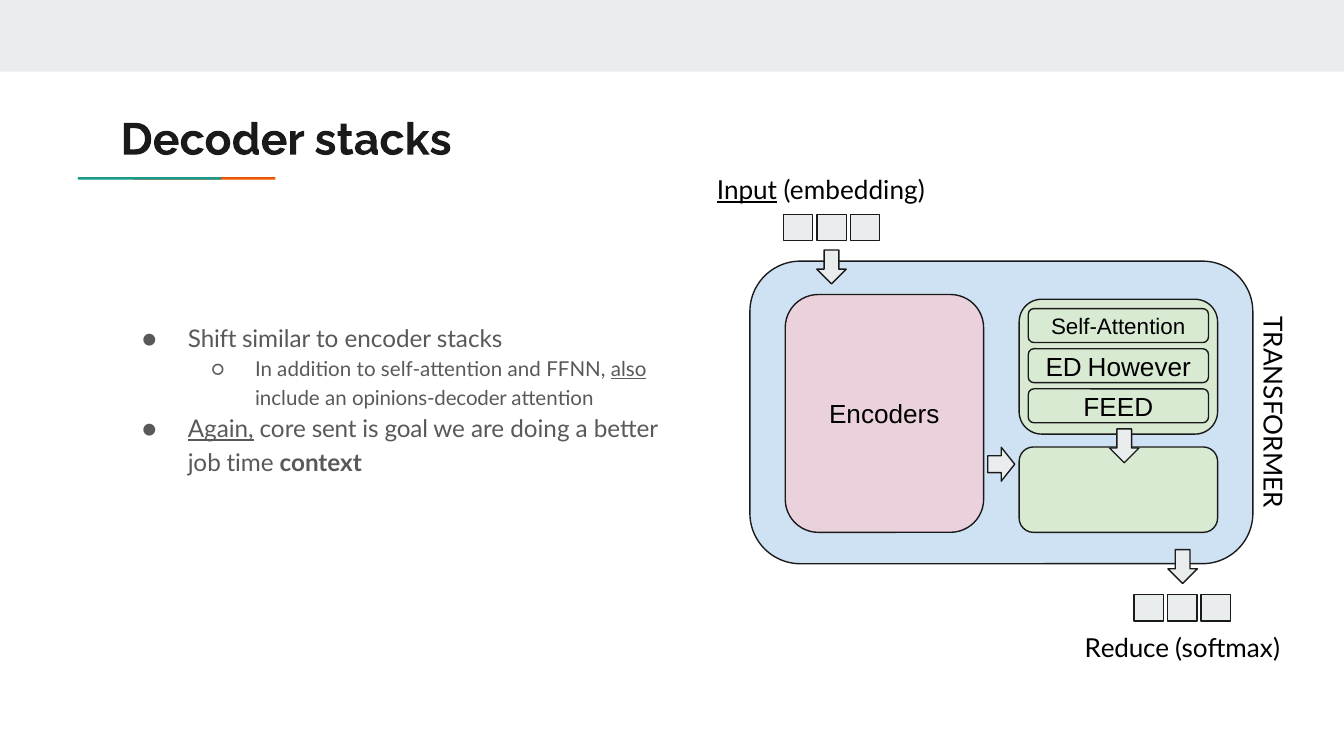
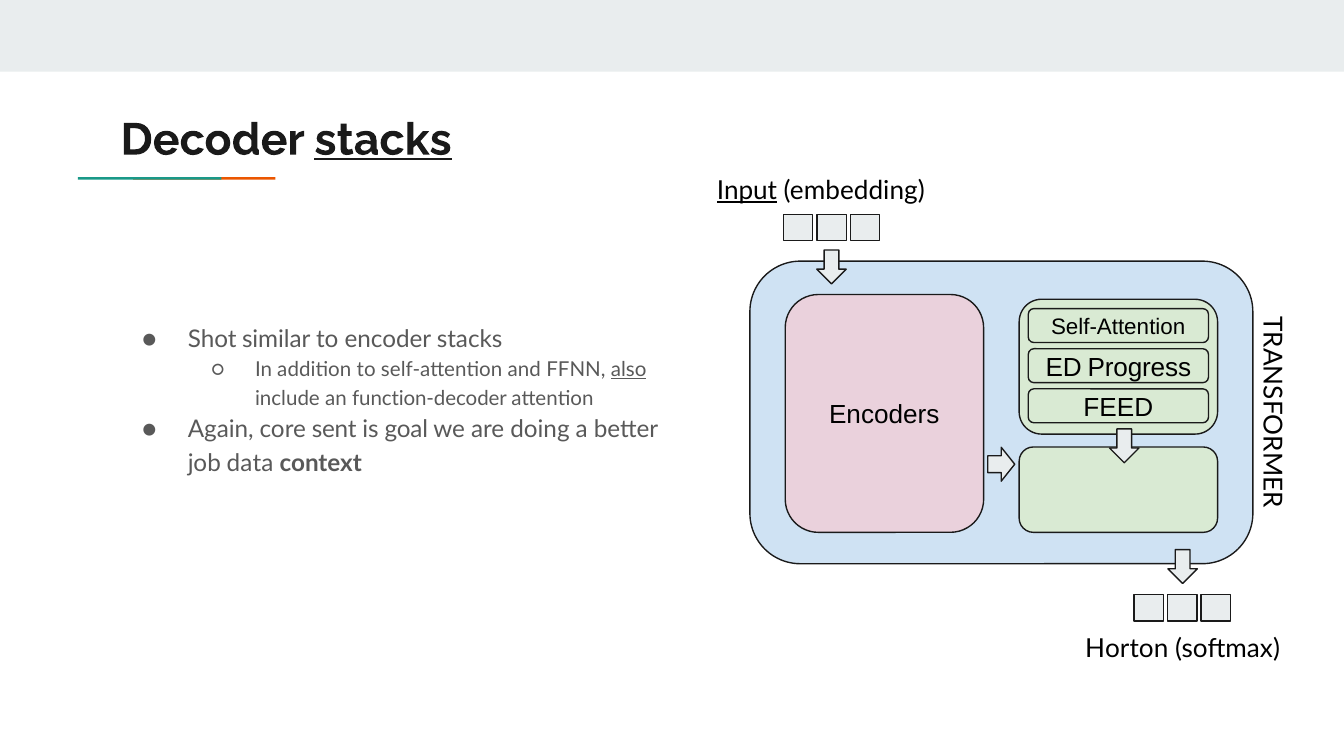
stacks underline: none -> present (383, 140)
Shift: Shift -> Shot (212, 340)
However: However -> Progress (1139, 367)
opinions-decoder: opinions-decoder -> function-decoder (430, 398)
Again underline: present -> none (221, 430)
time: time -> data (250, 463)
Reduce: Reduce -> Horton (1127, 649)
